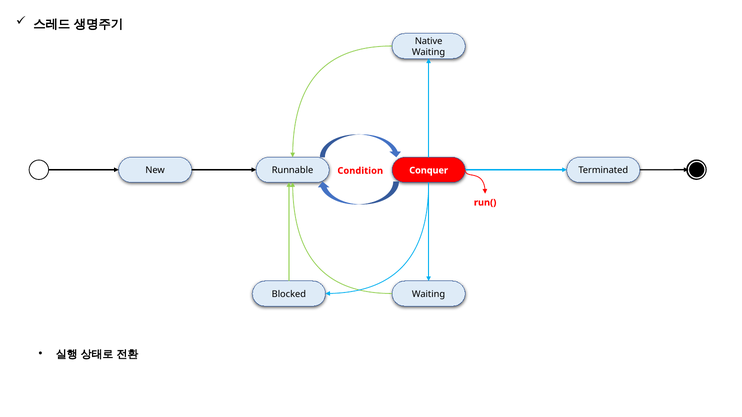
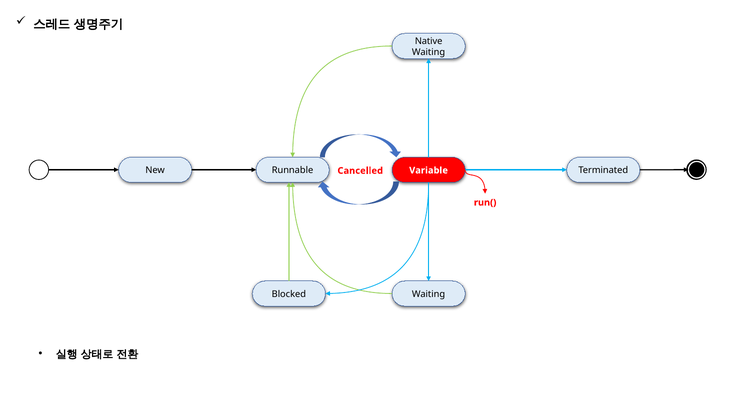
Conquer: Conquer -> Variable (429, 171)
Condition: Condition -> Cancelled (360, 171)
